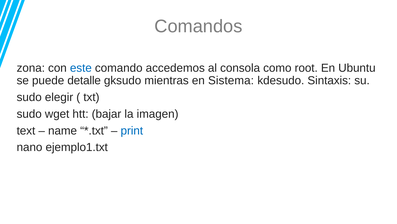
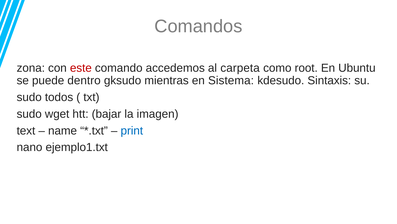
este colour: blue -> red (81, 68)
consola: consola -> carpeta (240, 68)
detalle: detalle -> dentro (84, 80)
elegir: elegir -> todos (59, 97)
